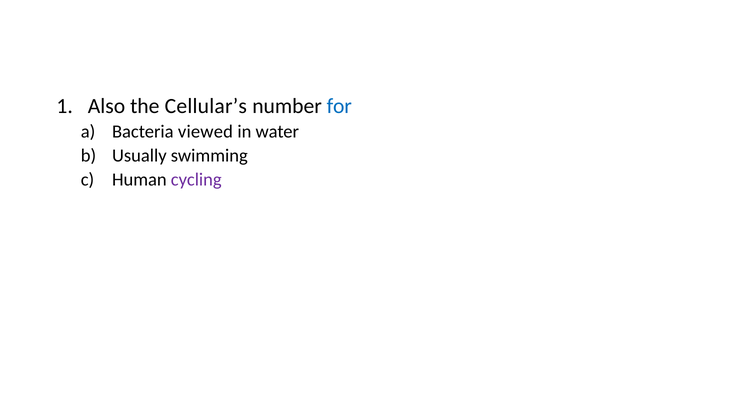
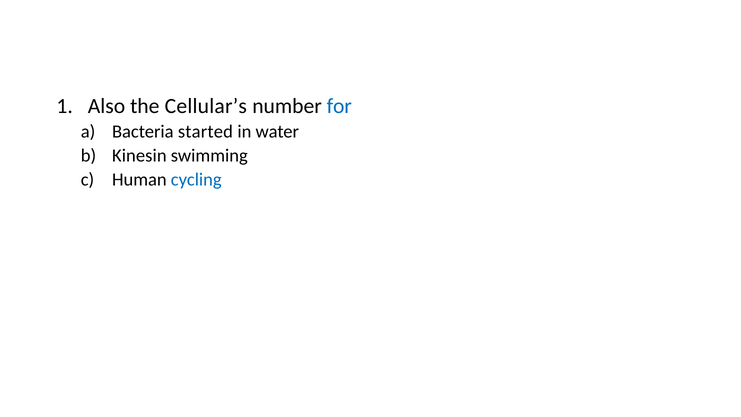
viewed: viewed -> started (205, 132)
Usually: Usually -> Kinesin (139, 156)
cycling colour: purple -> blue (196, 179)
